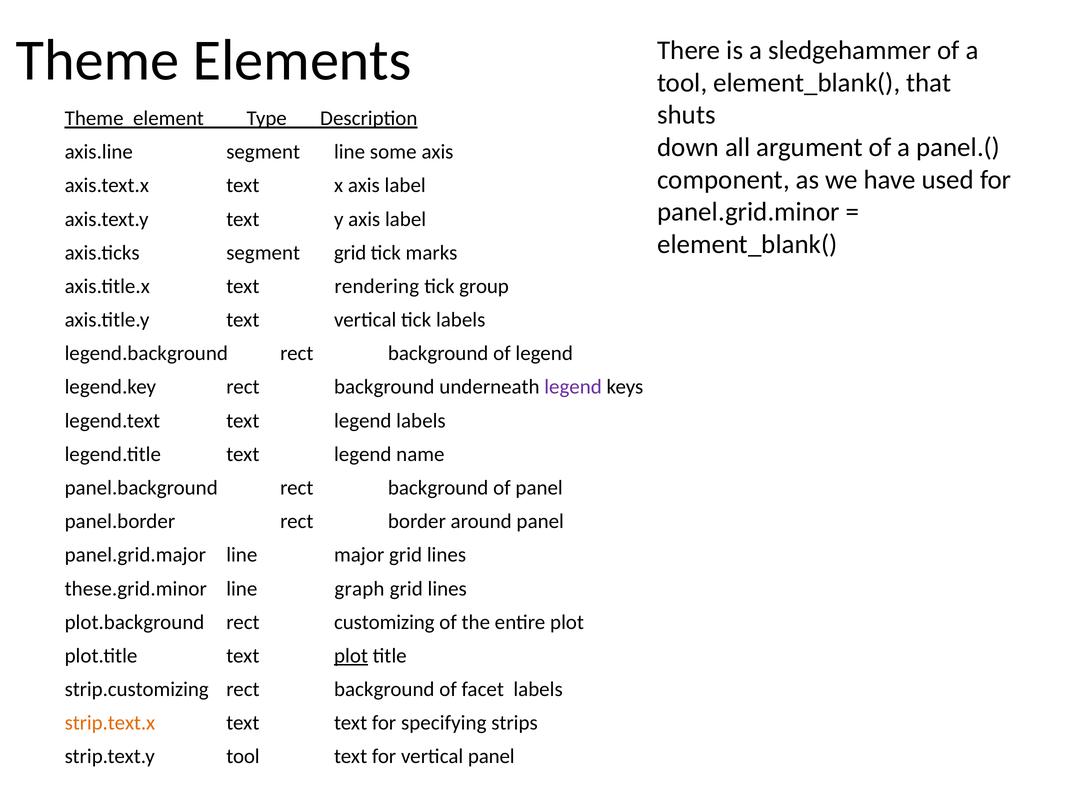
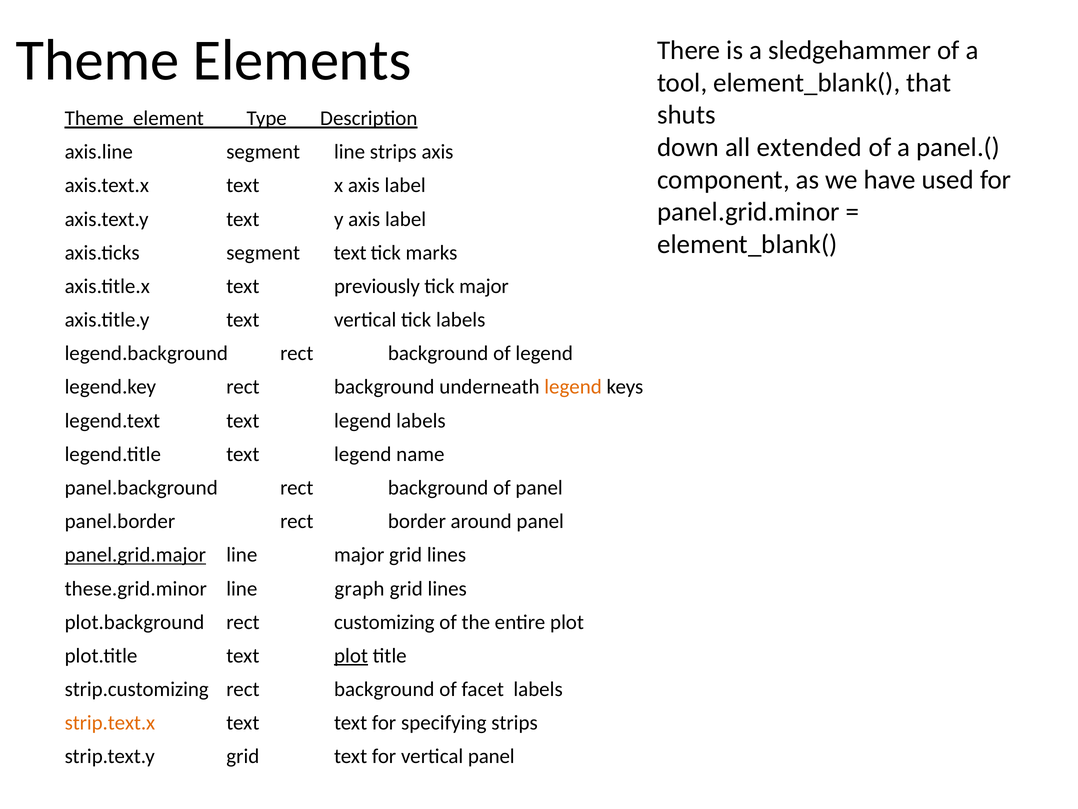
argument: argument -> extended (809, 147)
line some: some -> strips (393, 152)
segment grid: grid -> text (350, 253)
rendering: rendering -> previously (377, 286)
tick group: group -> major (484, 286)
legend colour: purple -> orange (573, 387)
panel.grid.major underline: none -> present (135, 555)
strip.text.y tool: tool -> grid (243, 756)
